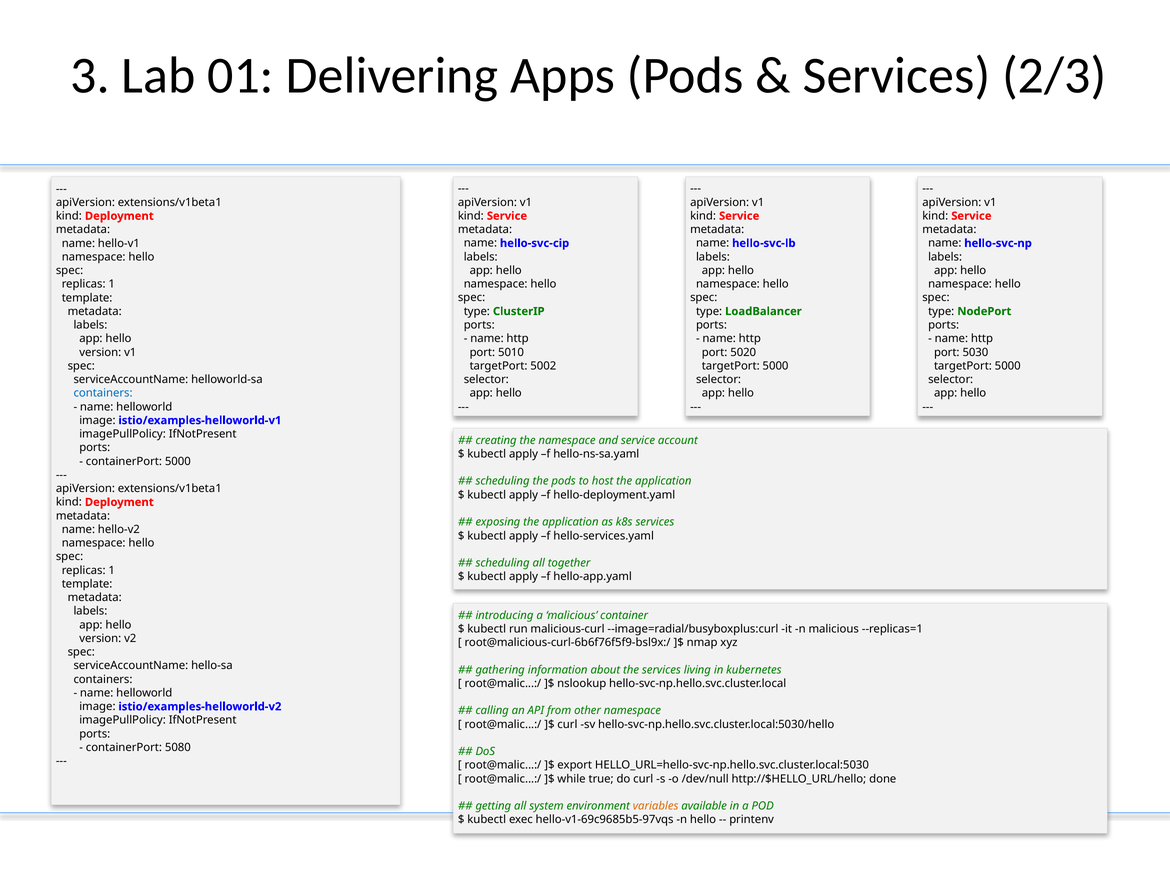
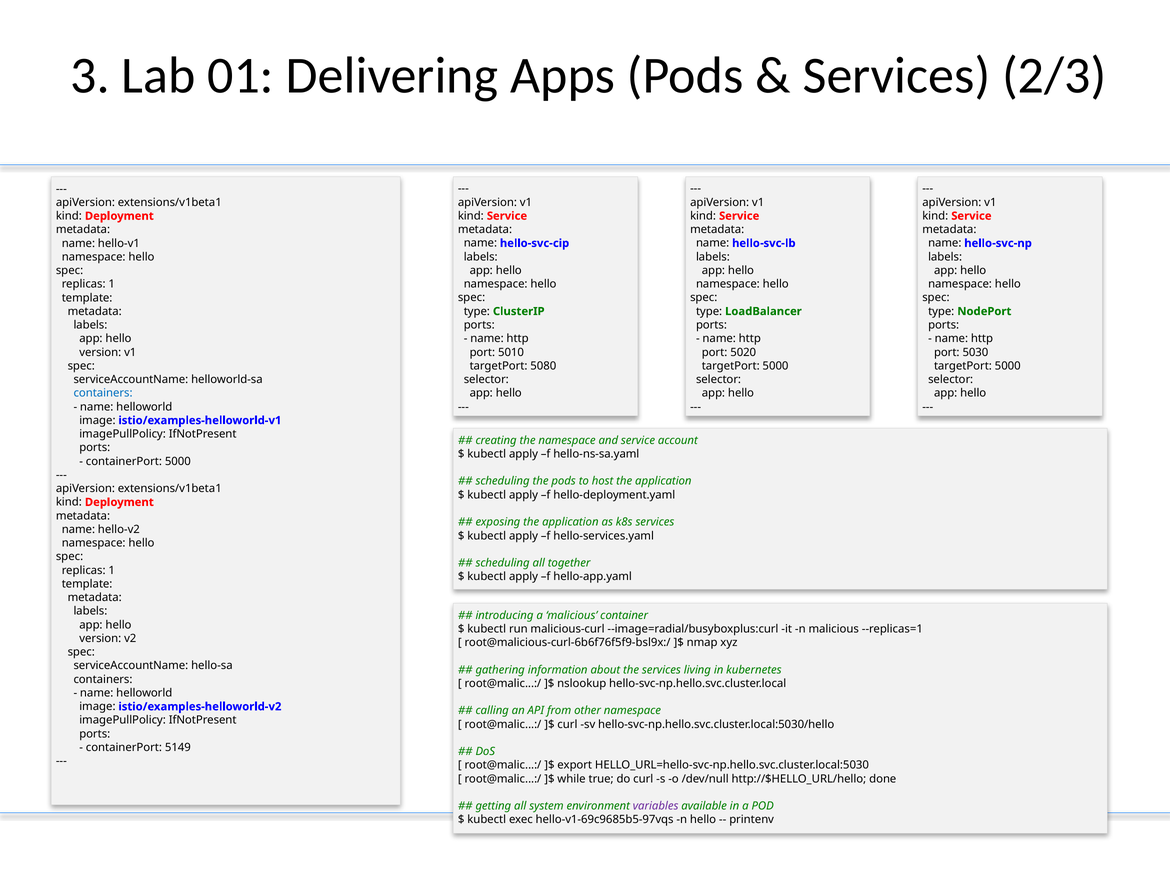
5002: 5002 -> 5080 (543, 366)
5080: 5080 -> 5149 (178, 748)
variables colour: orange -> purple (656, 806)
